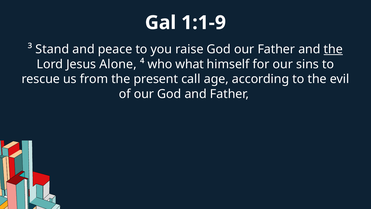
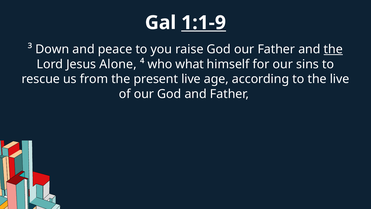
1:1-9 underline: none -> present (204, 23)
Stand: Stand -> Down (52, 49)
present call: call -> live (191, 79)
the evil: evil -> live (340, 79)
